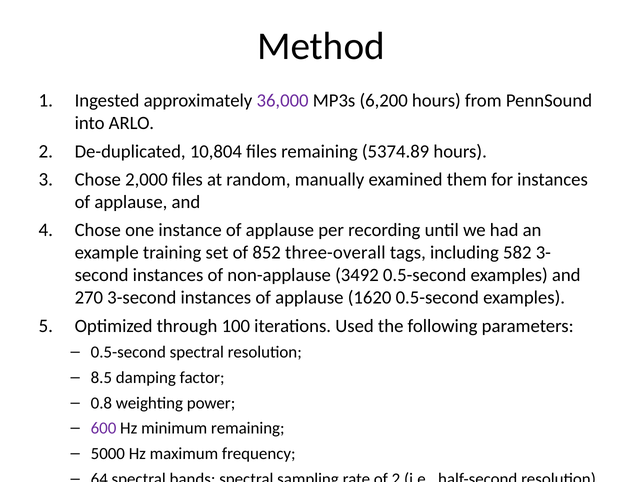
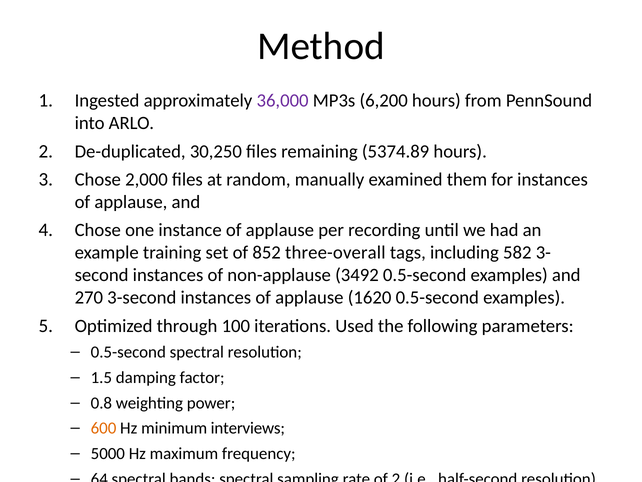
10,804: 10,804 -> 30,250 (216, 151)
8.5: 8.5 -> 1.5 (101, 377)
600 colour: purple -> orange (104, 428)
minimum remaining: remaining -> interviews (248, 428)
